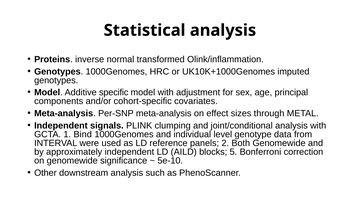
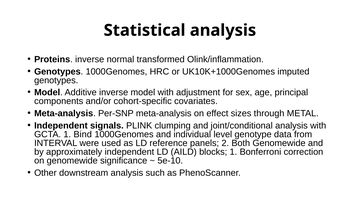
Additive specific: specific -> inverse (114, 92)
blocks 5: 5 -> 1 (233, 151)
